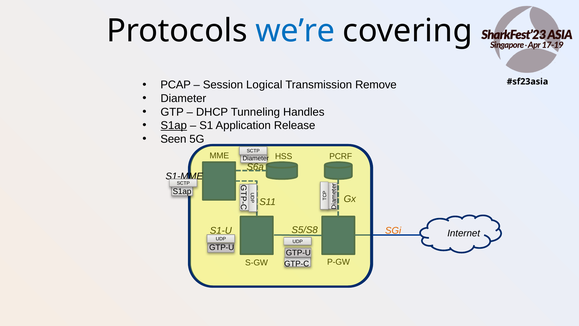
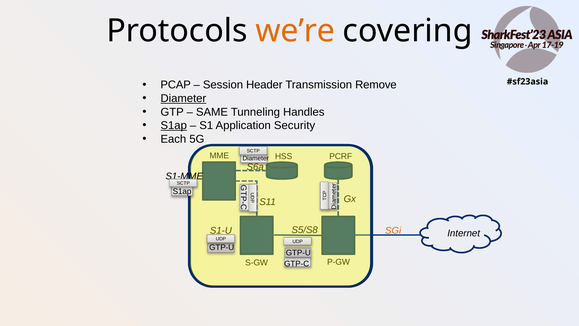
we’re colour: blue -> orange (295, 31)
Logical: Logical -> Header (264, 85)
Diameter underline: none -> present (183, 98)
DHCP: DHCP -> SAME (212, 112)
Release: Release -> Security (295, 125)
Seen: Seen -> Each (173, 139)
